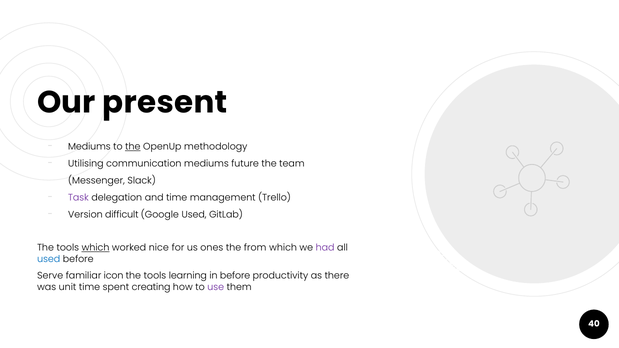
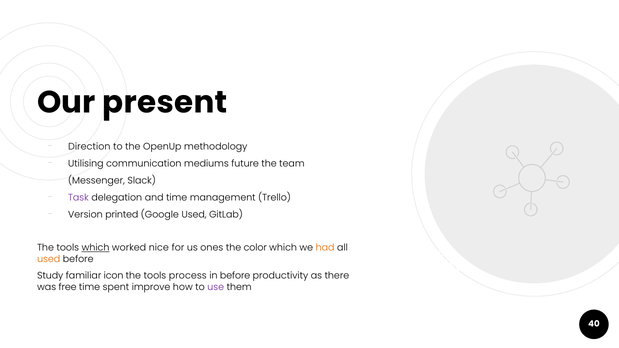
Mediums: Mediums -> Direction (89, 147)
the underline: present -> none (133, 147)
difficult: difficult -> printed (122, 215)
from: from -> color (255, 248)
had colour: purple -> orange (325, 248)
used colour: blue -> orange (49, 259)
Serve: Serve -> Study (50, 276)
learning: learning -> process (188, 276)
unit: unit -> free (68, 287)
creating: creating -> improve (151, 287)
